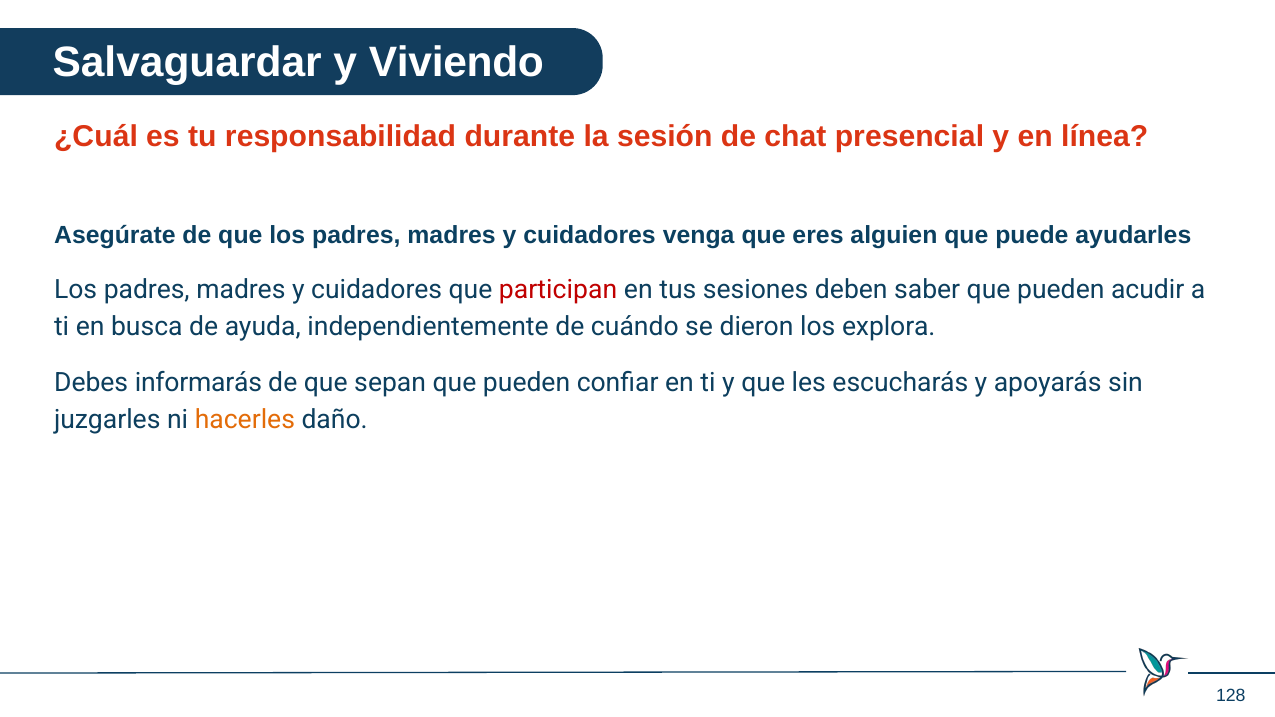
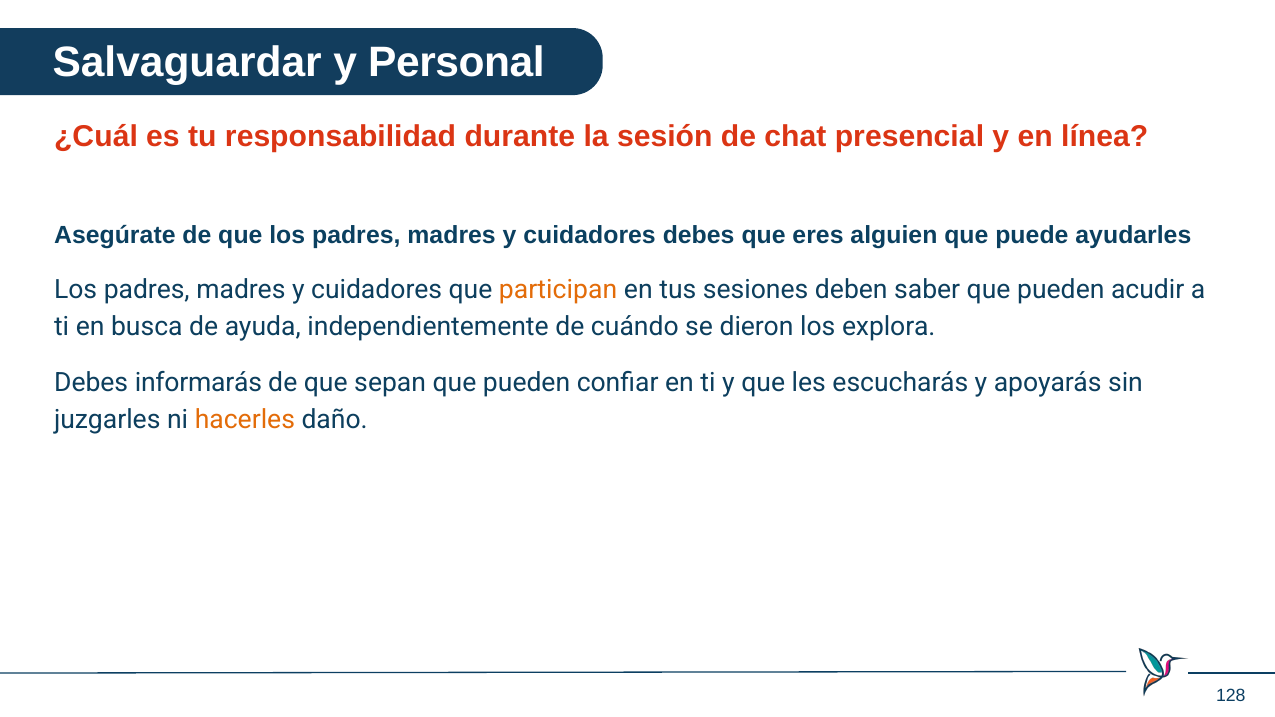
Viviendo: Viviendo -> Personal (456, 62)
cuidadores venga: venga -> debes (699, 235)
participan colour: red -> orange (558, 290)
